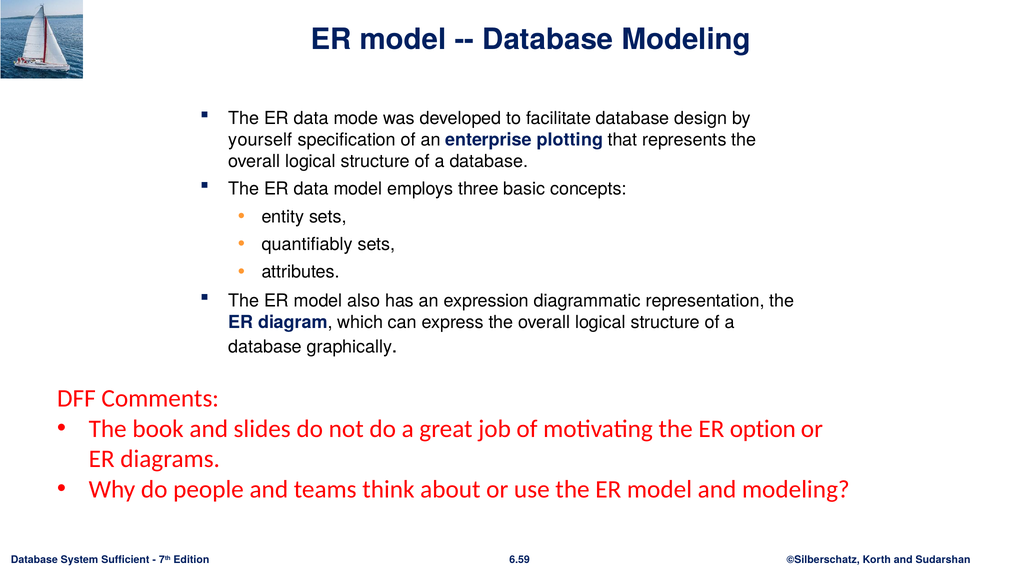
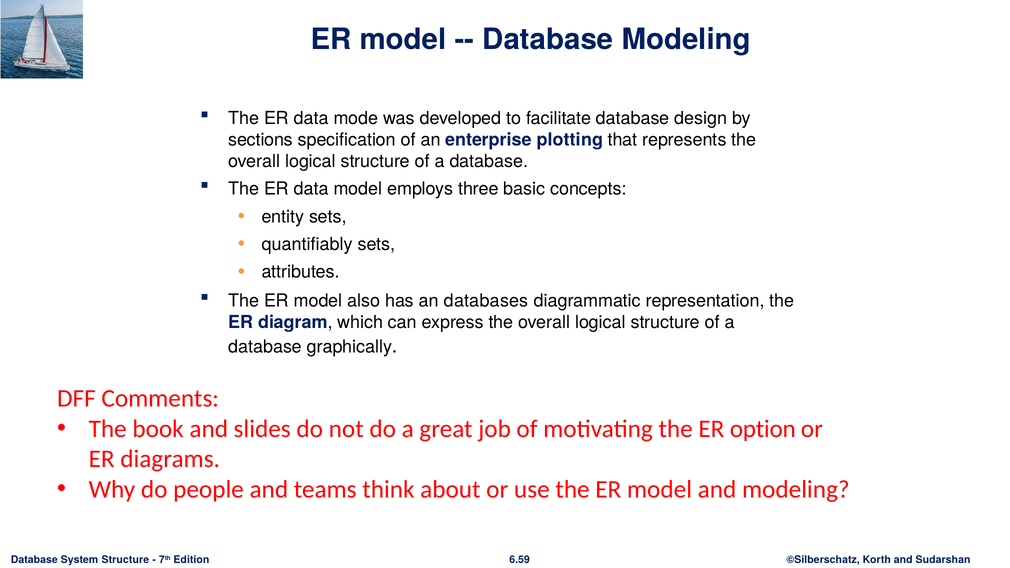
yourself: yourself -> sections (261, 140)
expression: expression -> databases (486, 301)
Sufficient: Sufficient -> Structure (125, 560)
